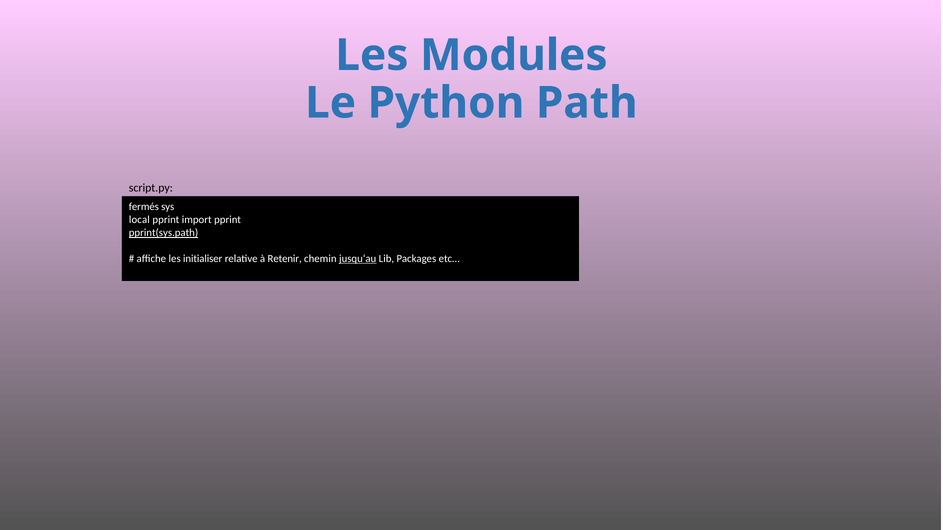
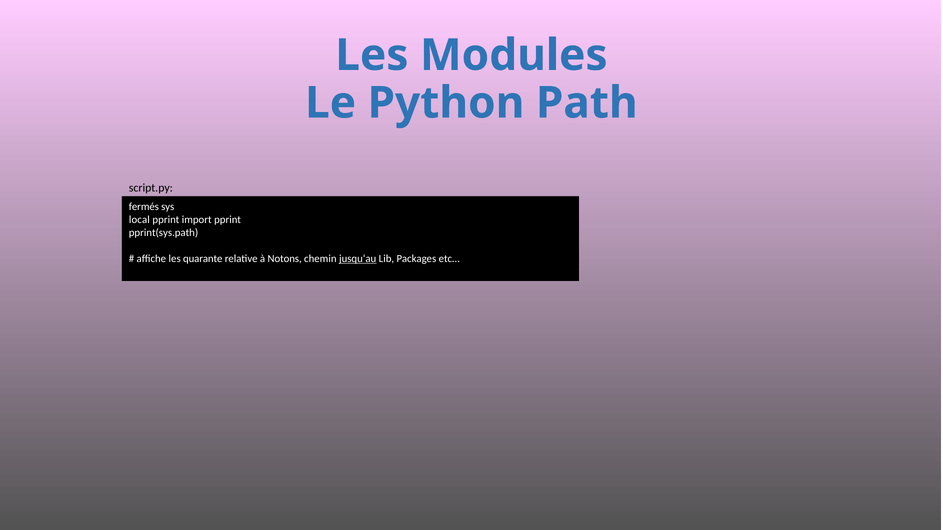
pprint(sys.path underline: present -> none (164, 233)
initialiser: initialiser -> quarante (203, 259)
Retenir: Retenir -> Notons (285, 259)
